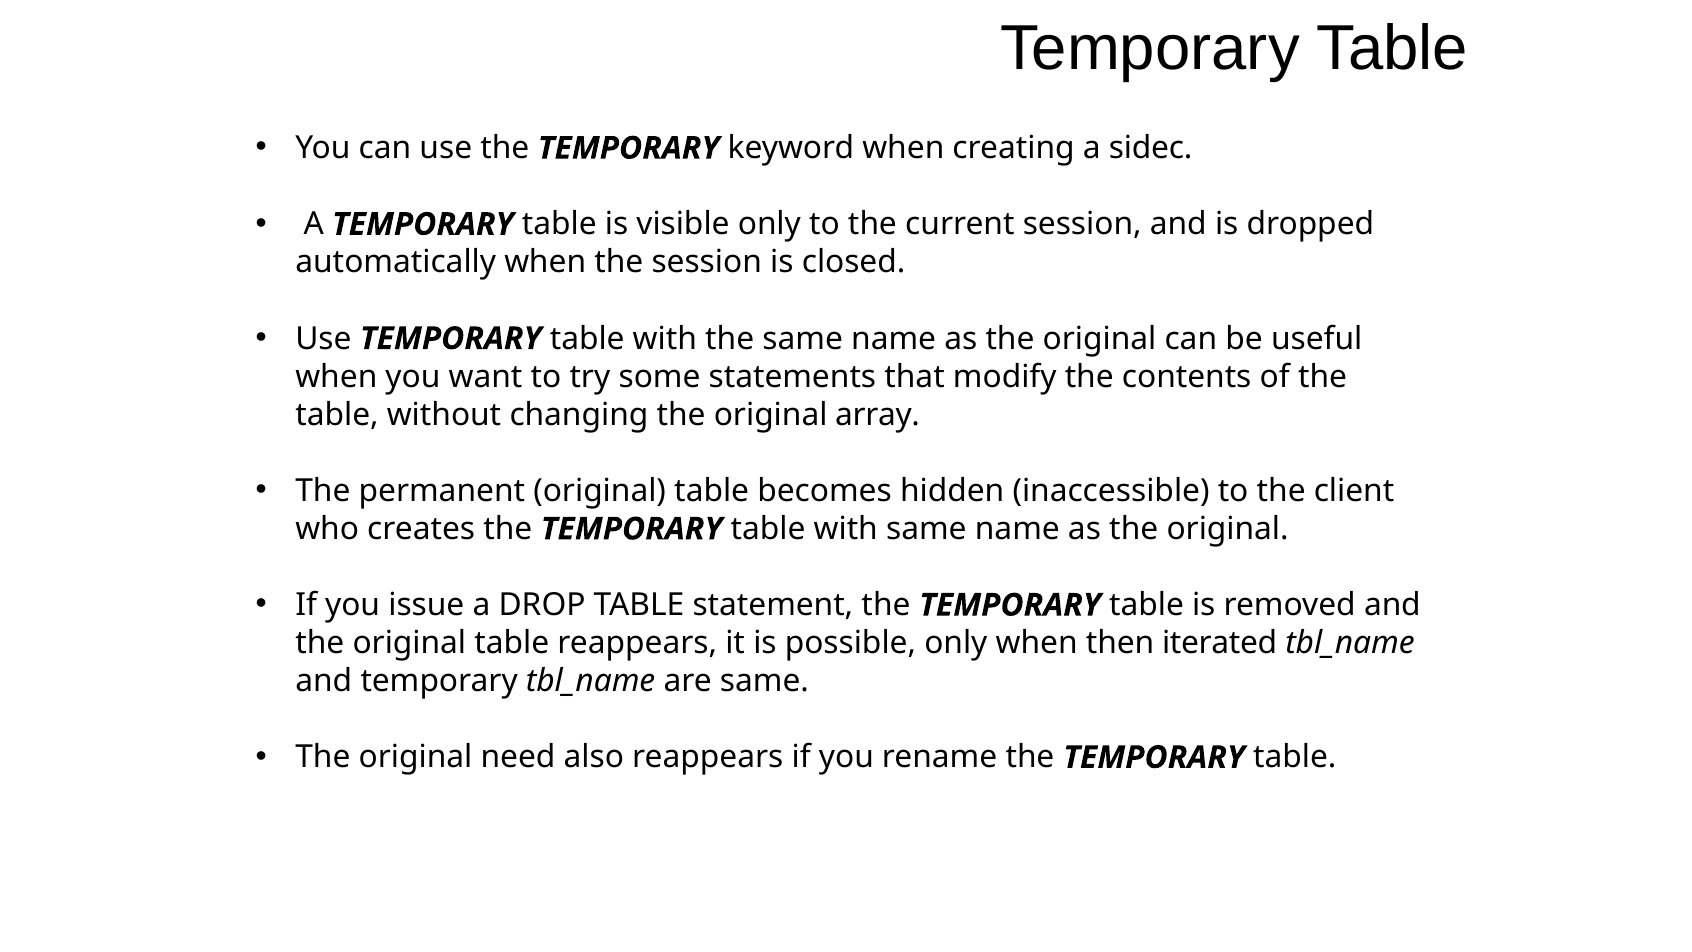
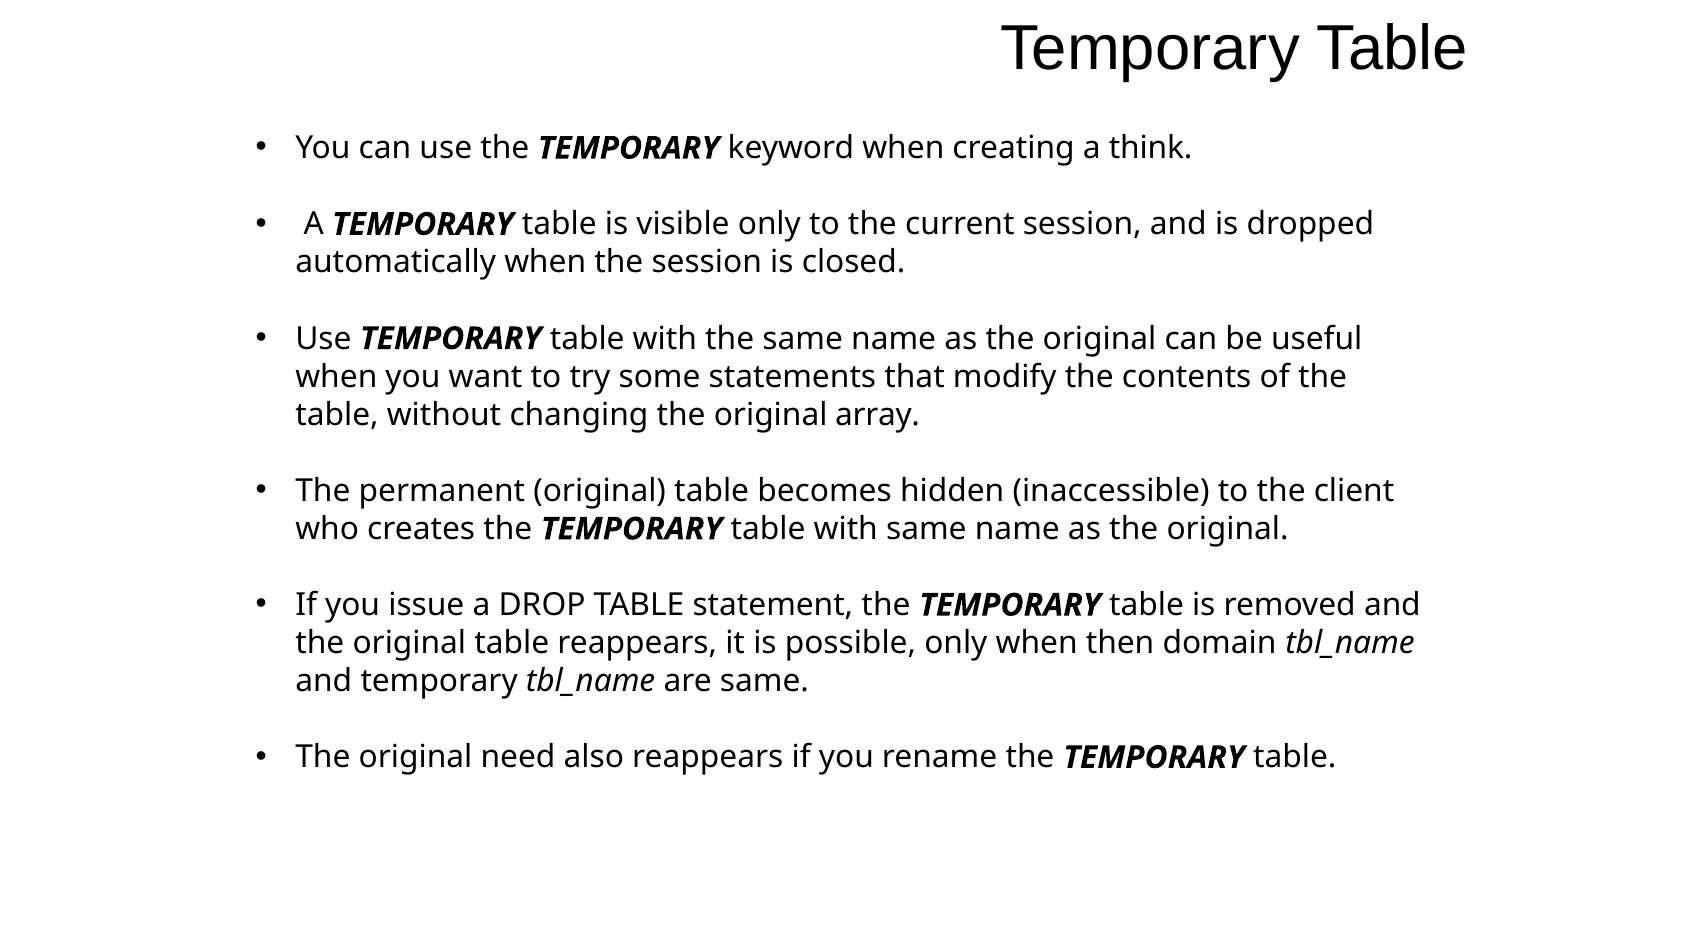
sidec: sidec -> think (1151, 148)
iterated: iterated -> domain (1219, 643)
